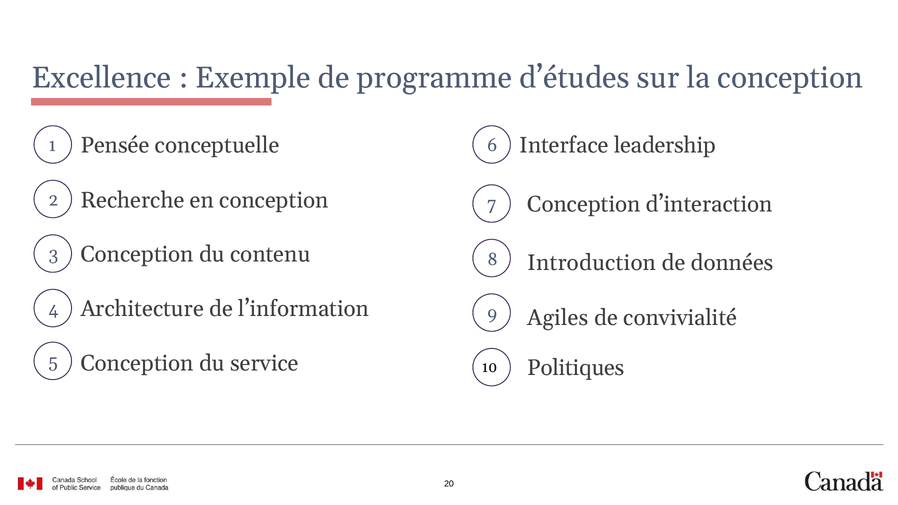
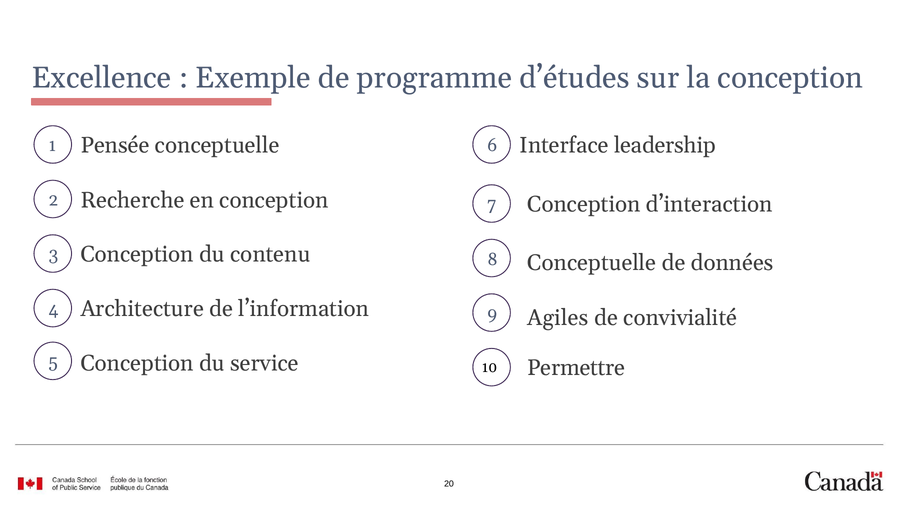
Introduction: Introduction -> Conceptuelle (592, 263)
Politiques: Politiques -> Permettre (576, 368)
